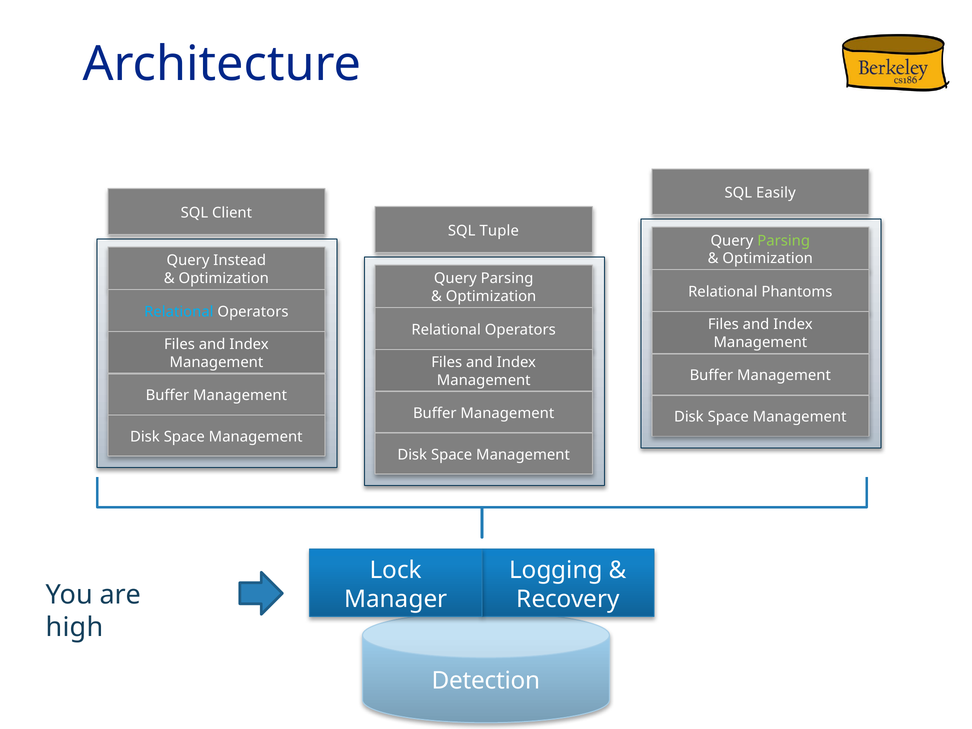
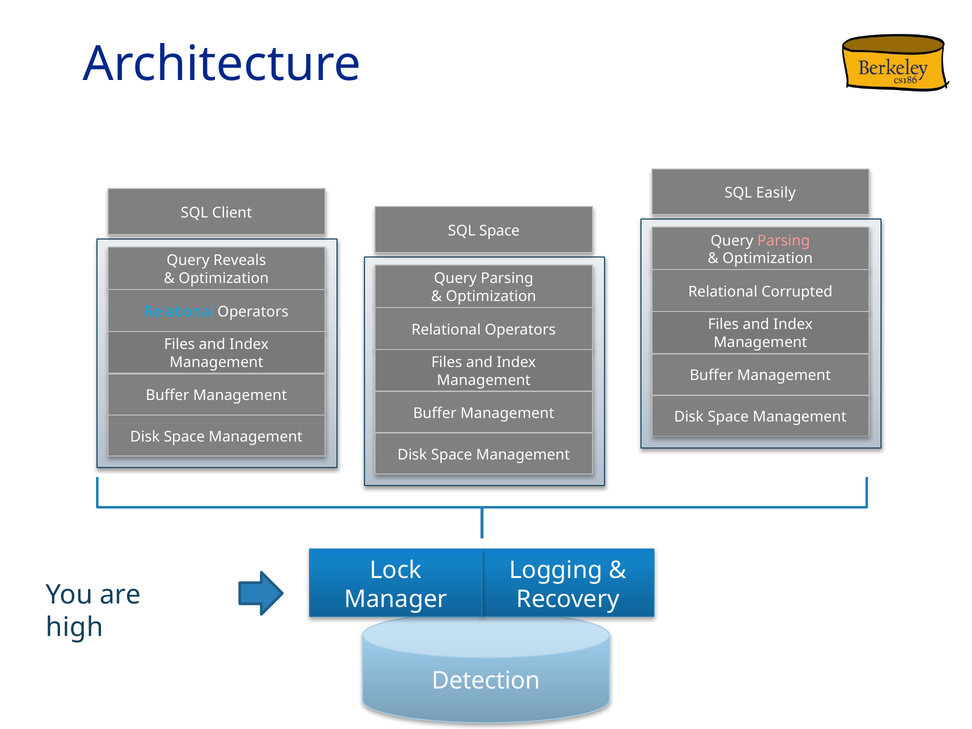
SQL Tuple: Tuple -> Space (499, 231)
Parsing colour: light green -> pink (784, 241)
Instead: Instead -> Reveals (240, 261)
Phantoms: Phantoms -> Corrupted (797, 292)
